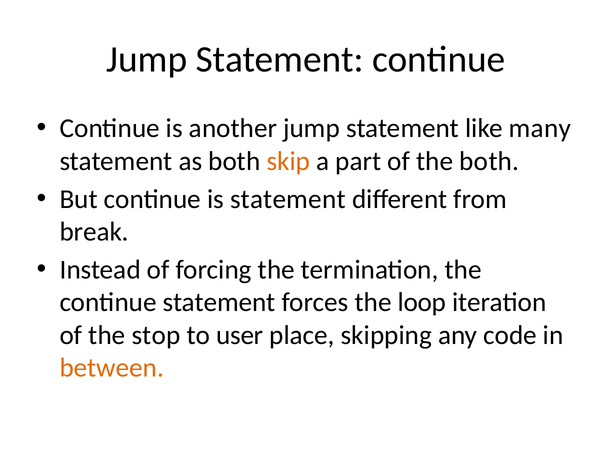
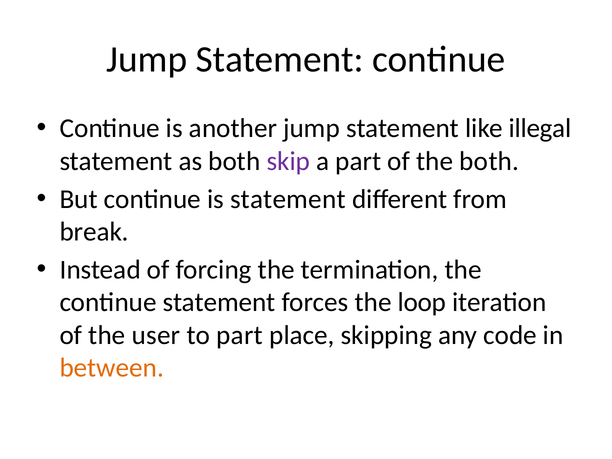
many: many -> illegal (540, 128)
skip colour: orange -> purple (288, 161)
stop: stop -> user (156, 335)
to user: user -> part (240, 335)
